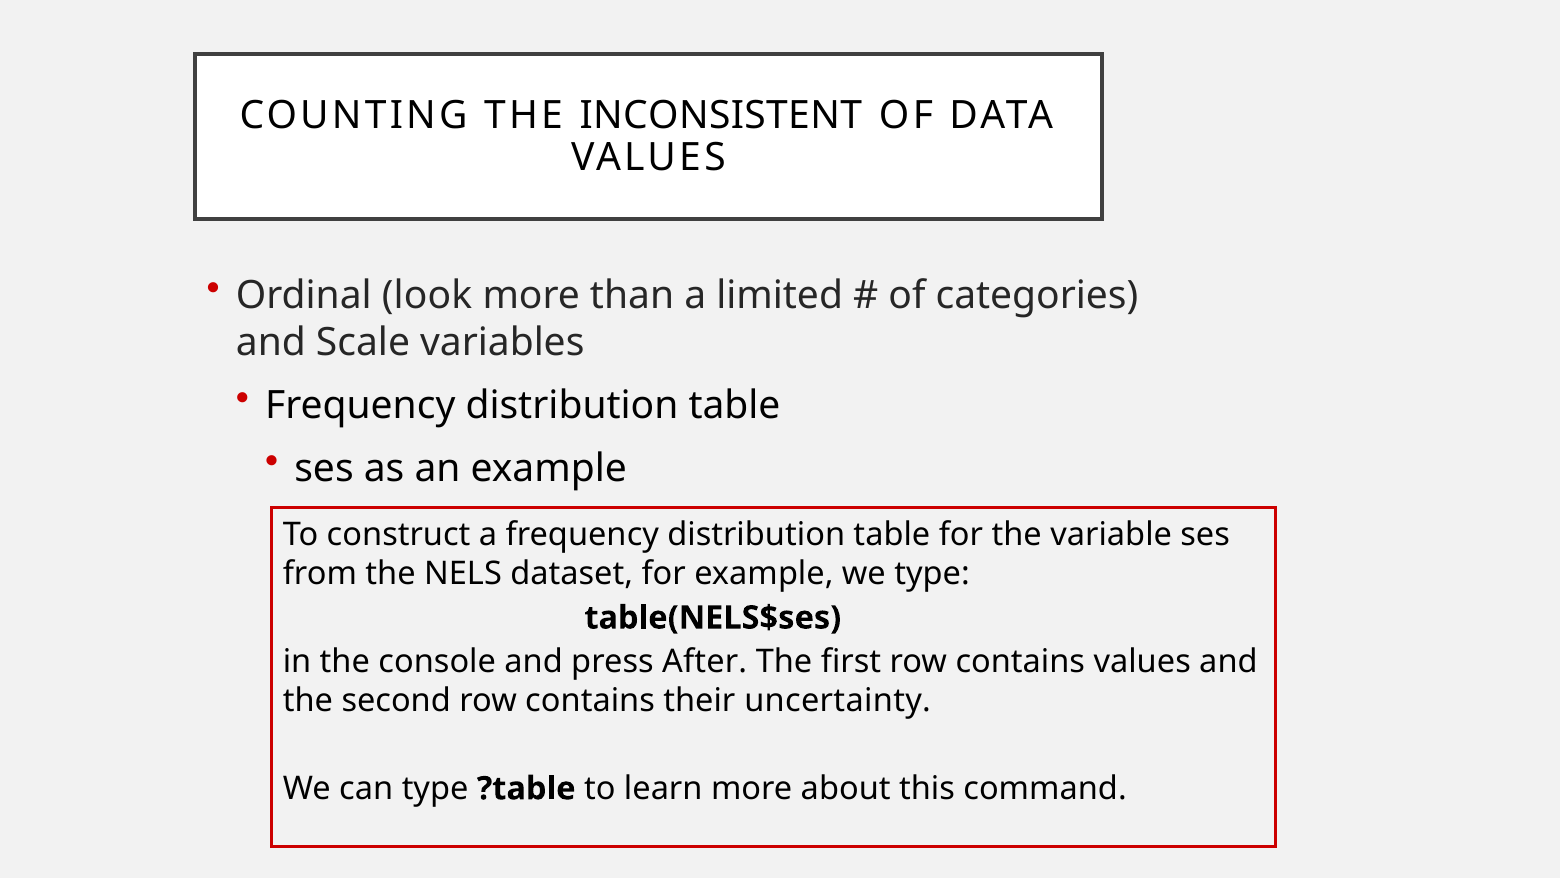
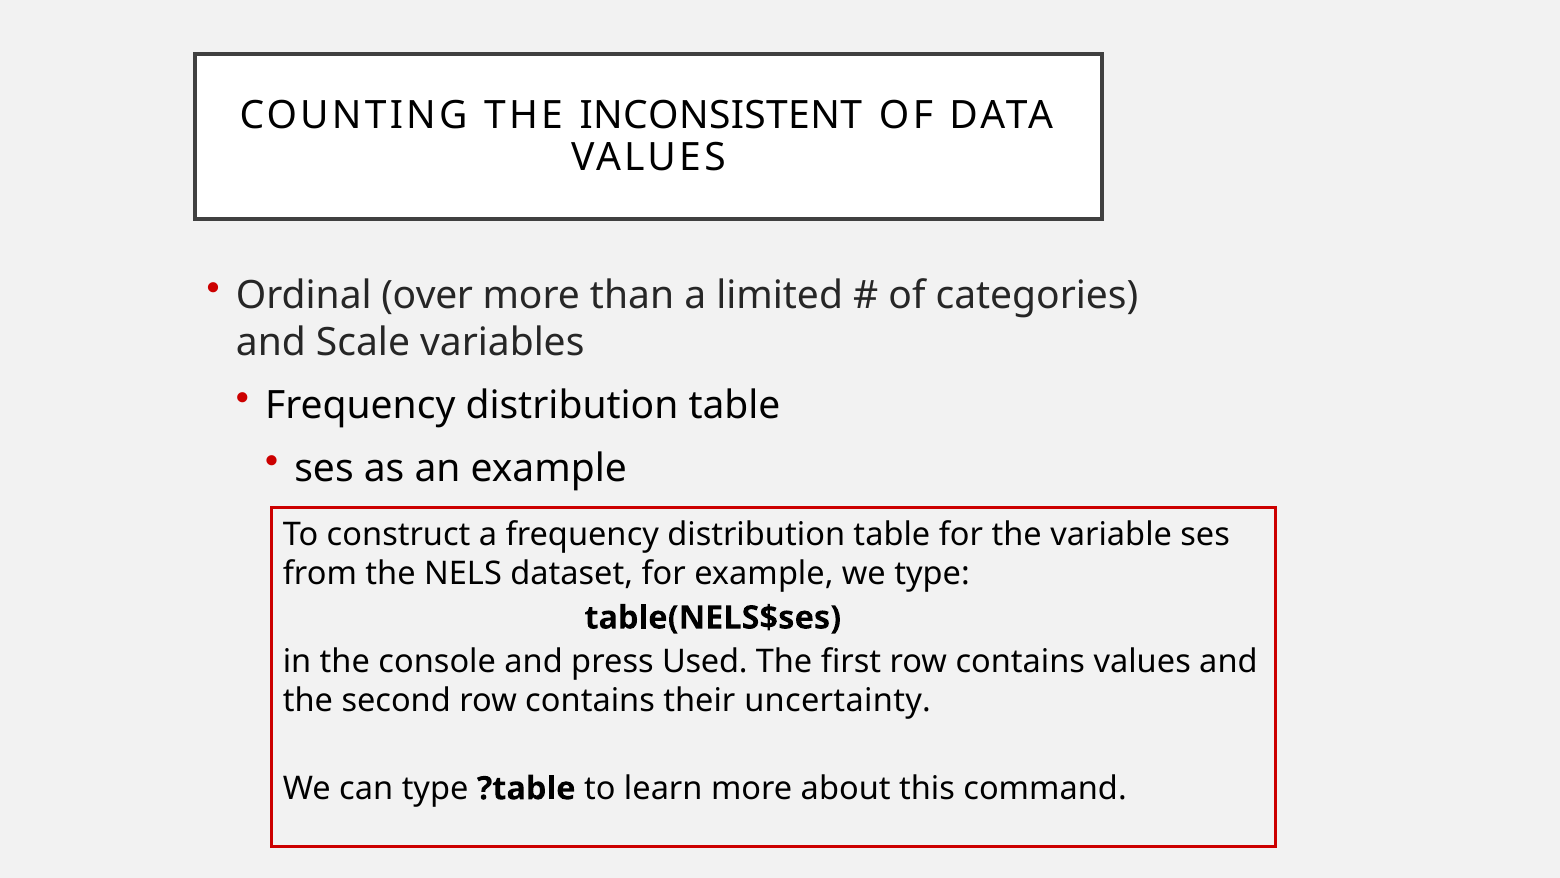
look: look -> over (427, 295)
After: After -> Used (705, 661)
